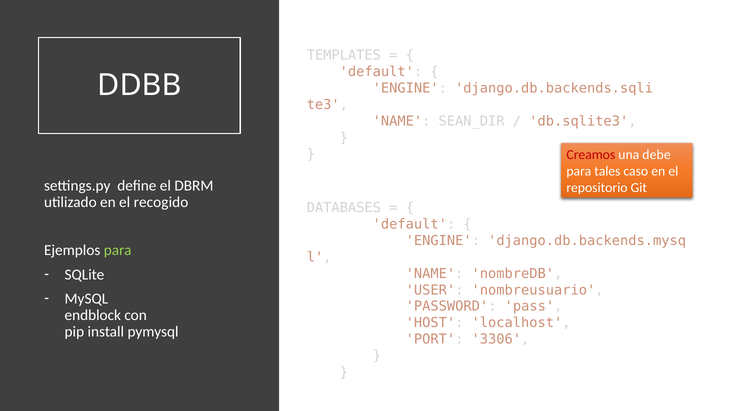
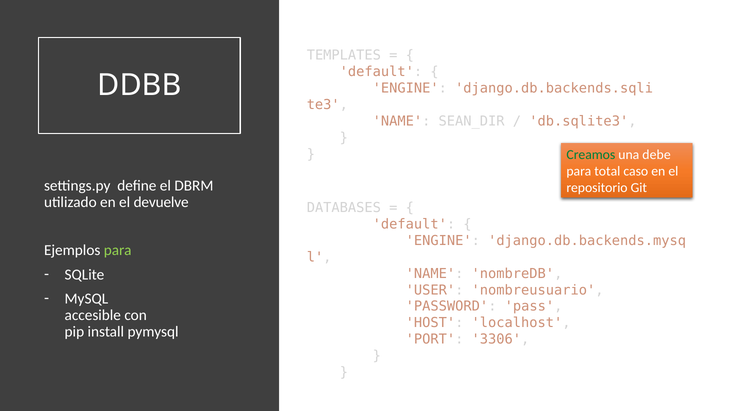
Creamos colour: red -> green (591, 155)
tales: tales -> total (607, 171)
recogido: recogido -> devuelve (161, 202)
endblock: endblock -> accesible (93, 315)
